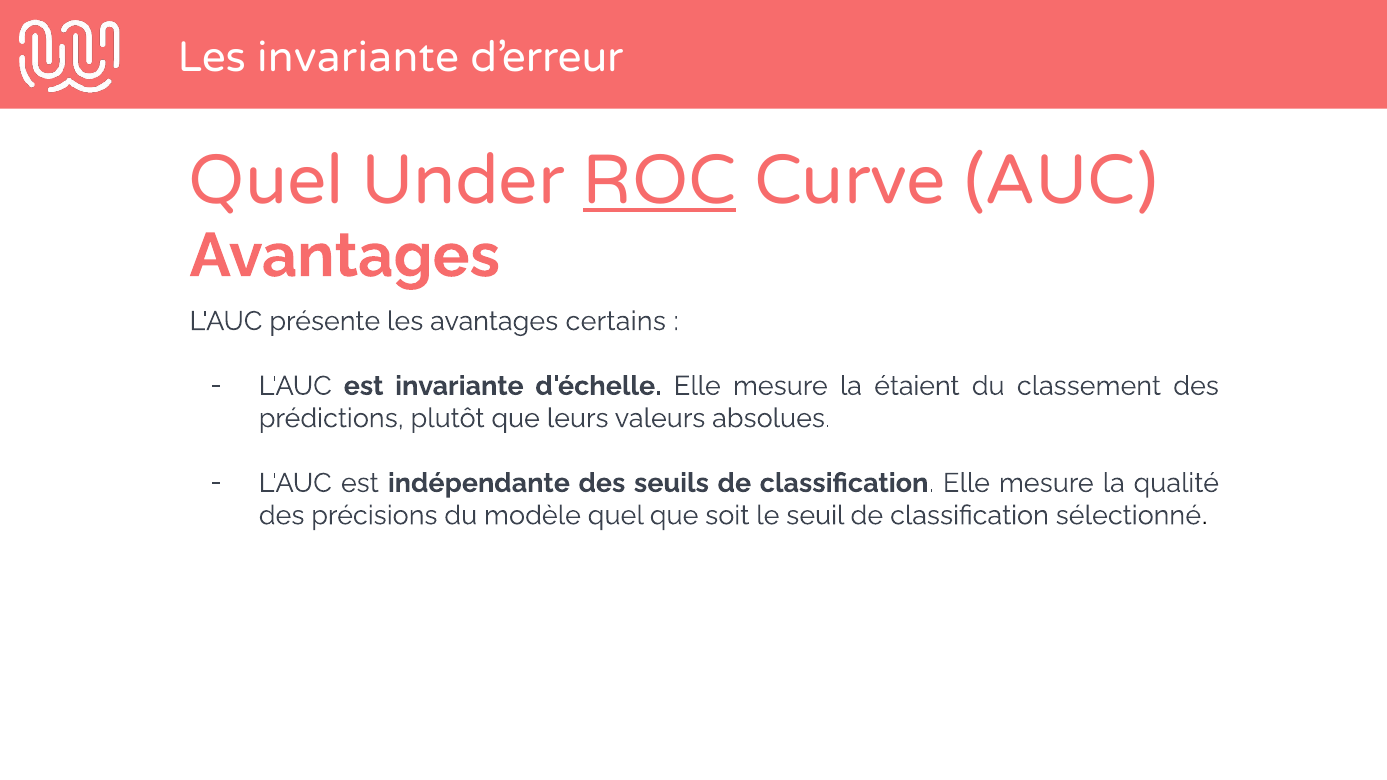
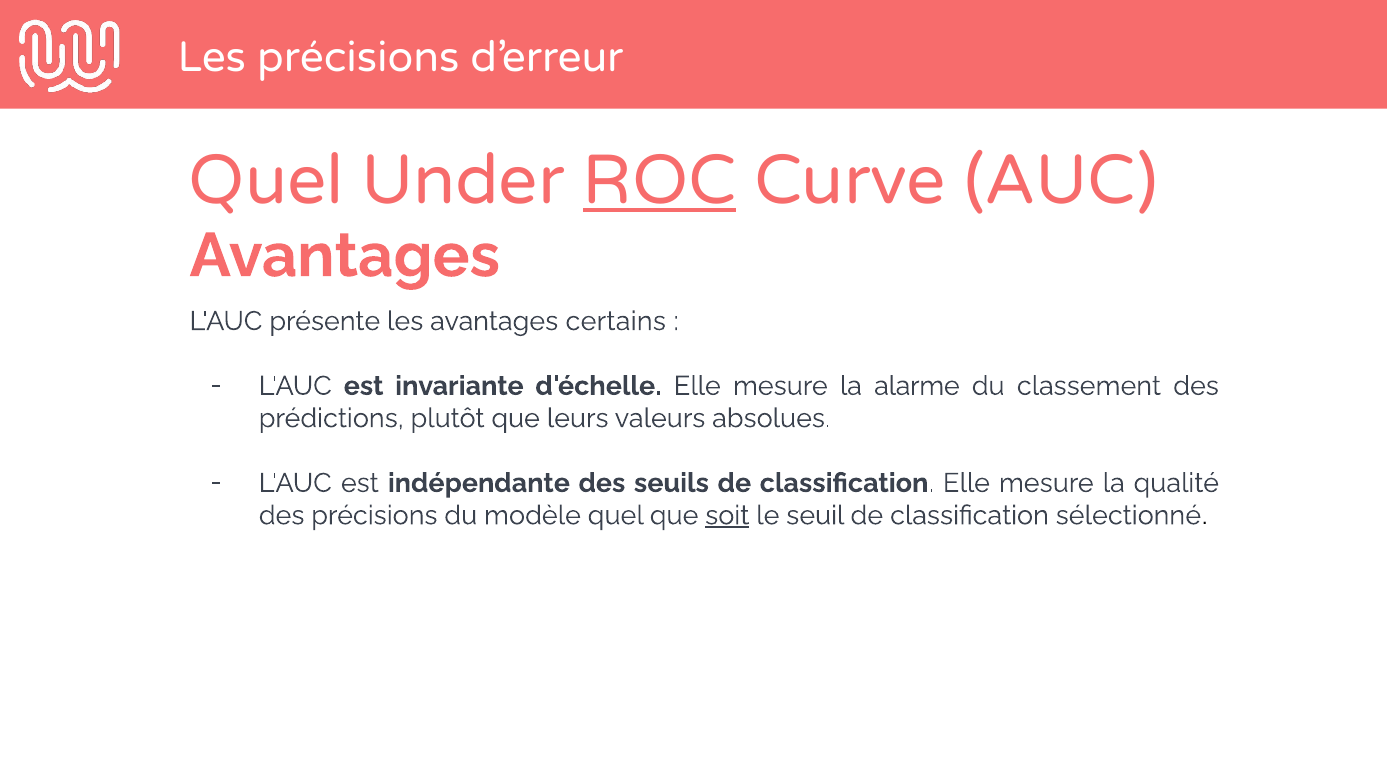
Les invariante: invariante -> précisions (358, 57)
étaient: étaient -> alarme (917, 386)
soit underline: none -> present (727, 516)
